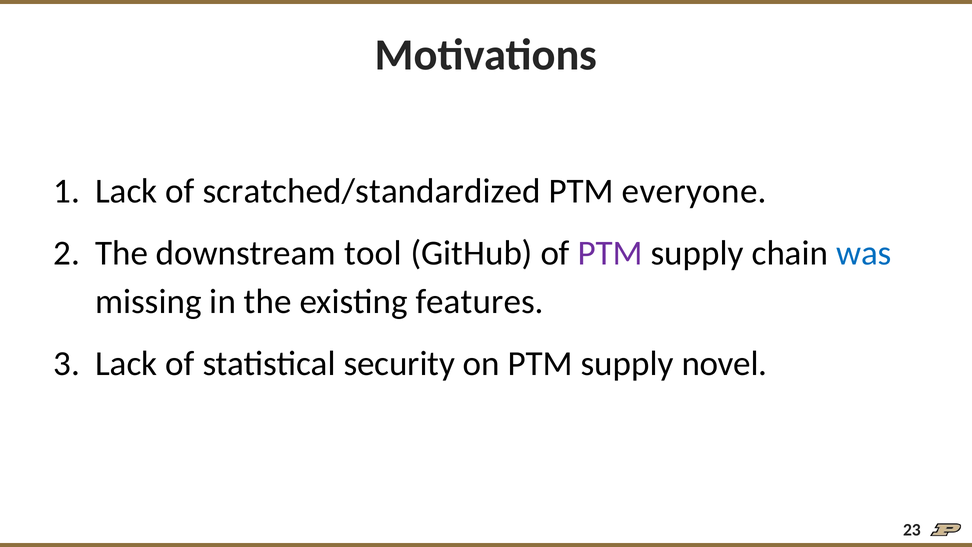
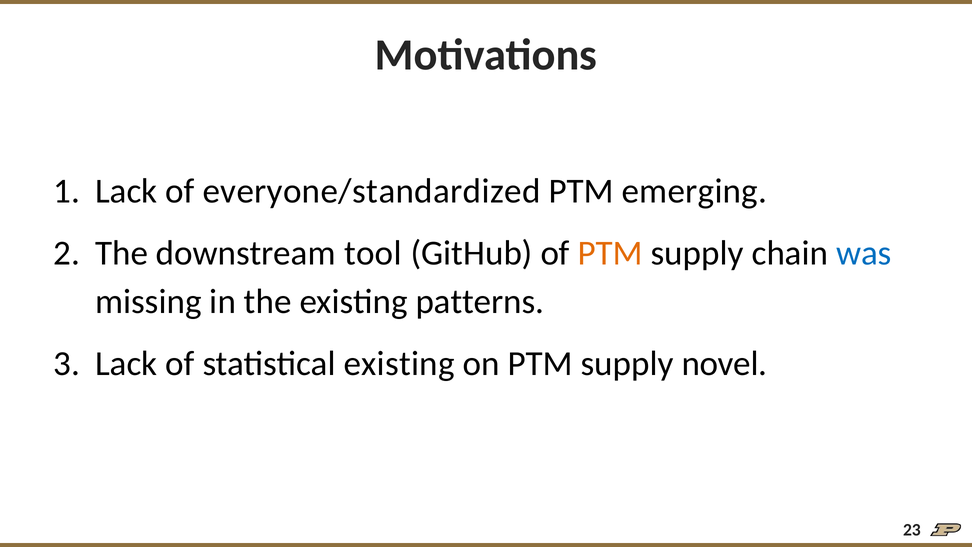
scratched/standardized: scratched/standardized -> everyone/standardized (372, 191)
everyone: everyone -> emerging (694, 191)
PTM colour: purple -> orange (610, 253)
features: features -> patterns (480, 301)
statistical security: security -> existing (399, 363)
